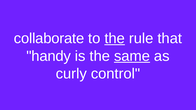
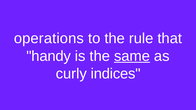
collaborate: collaborate -> operations (49, 39)
the underline: present -> none (115, 39)
control: control -> indices (116, 74)
